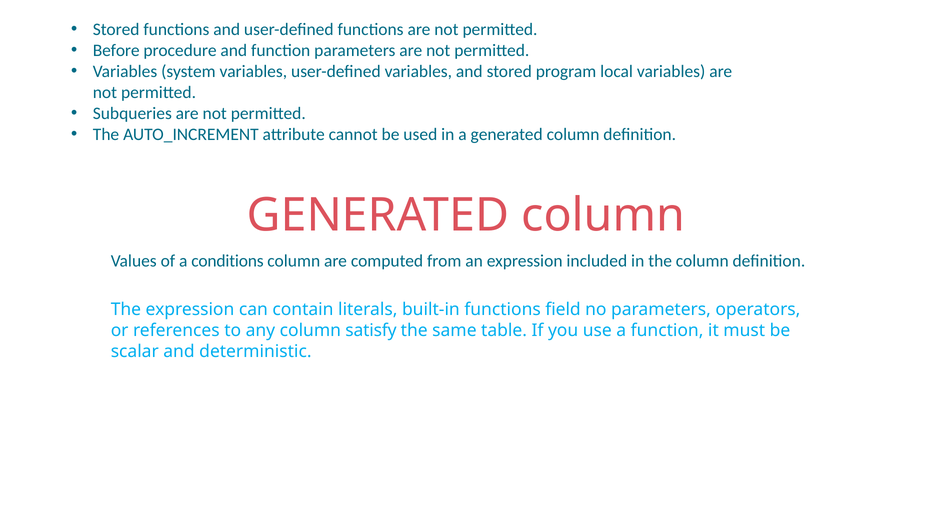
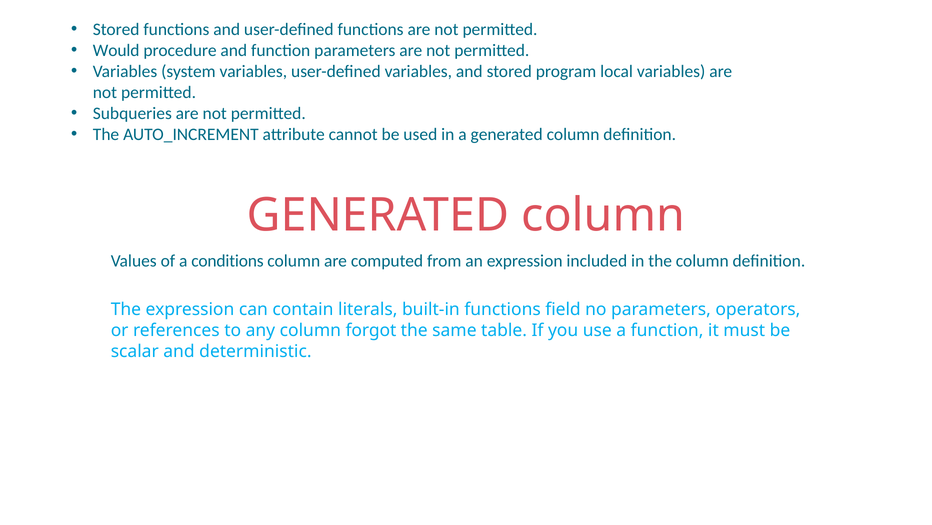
Before: Before -> Would (116, 51)
satisfy: satisfy -> forgot (371, 330)
